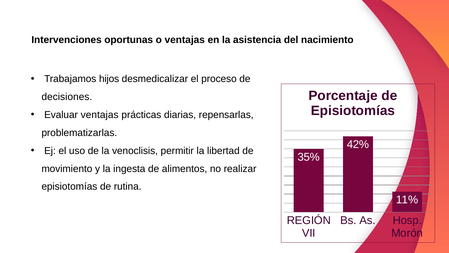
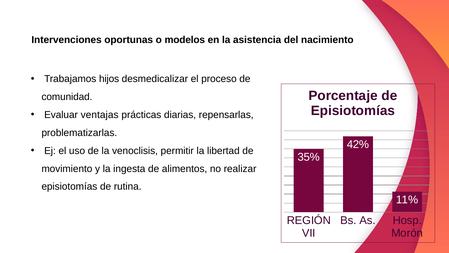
o ventajas: ventajas -> modelos (185, 40)
decisiones: decisiones -> comunidad (67, 97)
